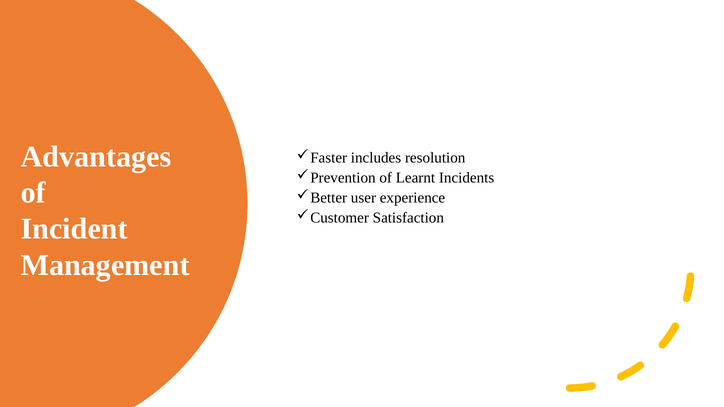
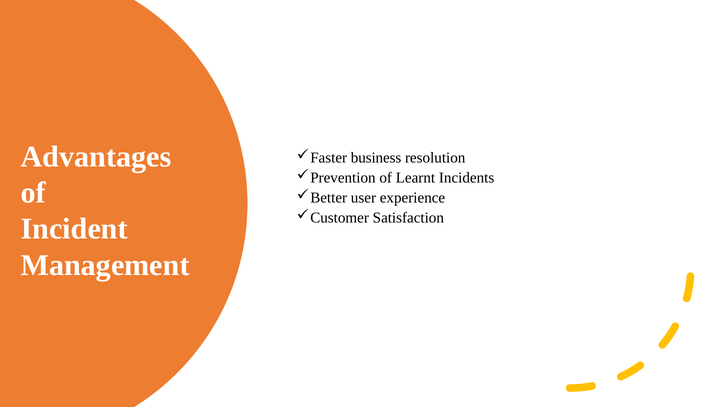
includes: includes -> business (376, 158)
